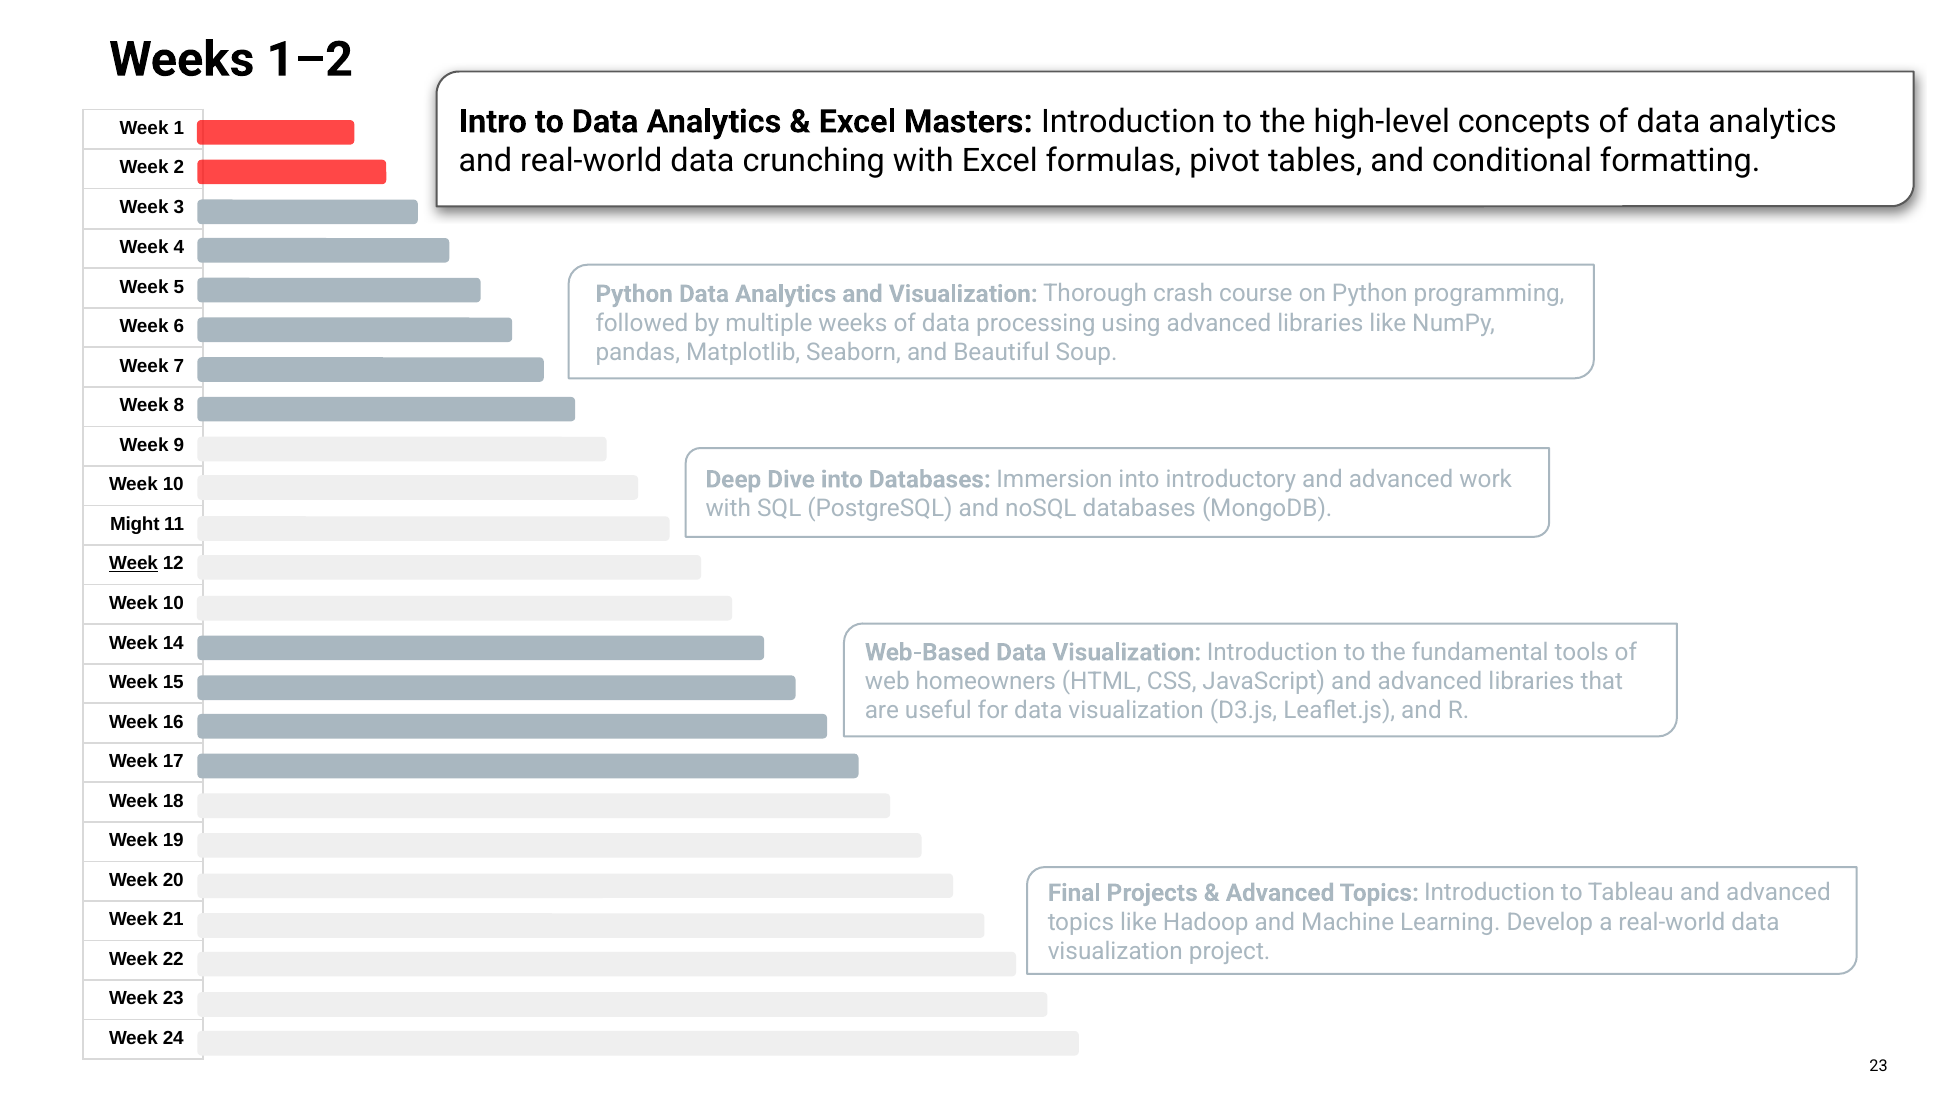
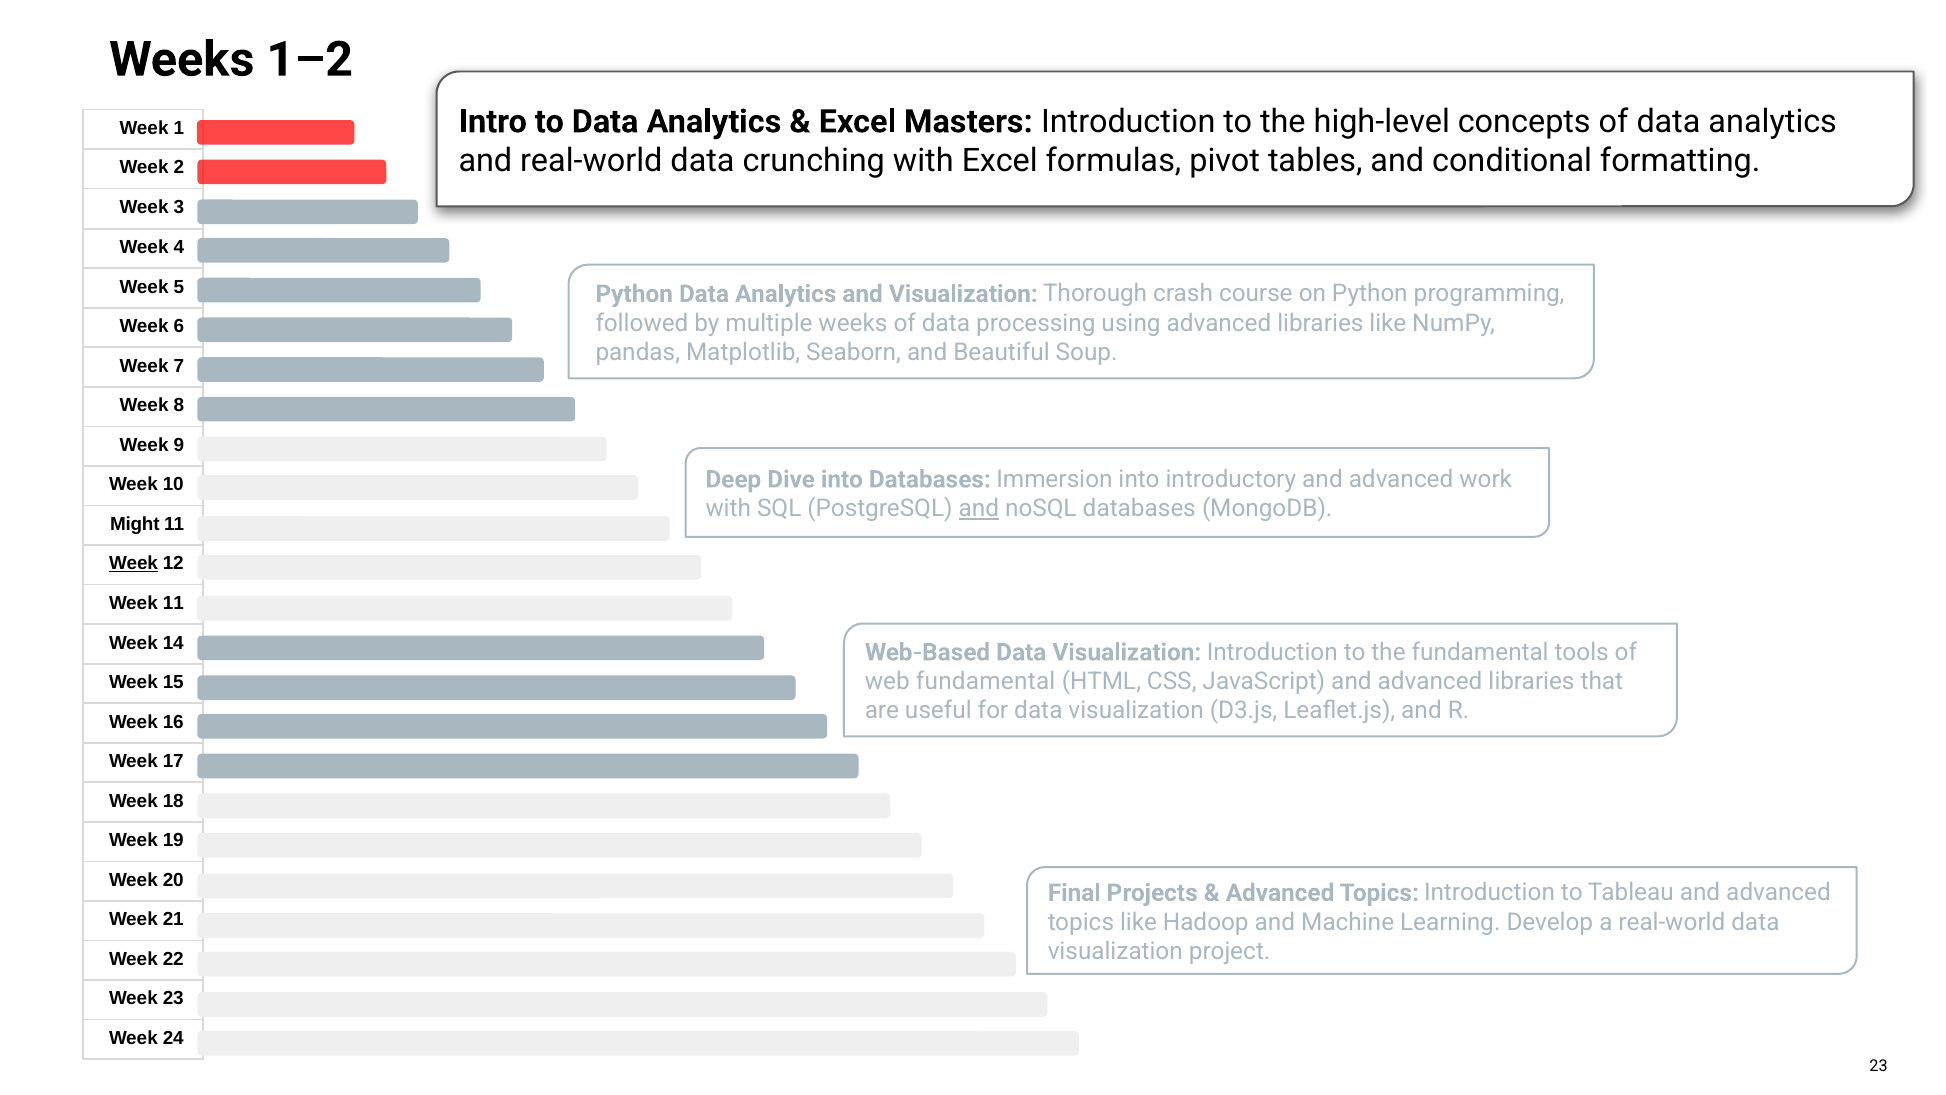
and underline: none -> present (979, 509)
10: 10 -> 11 (173, 603)
web homeowners: homeowners -> fundamental (986, 681)
